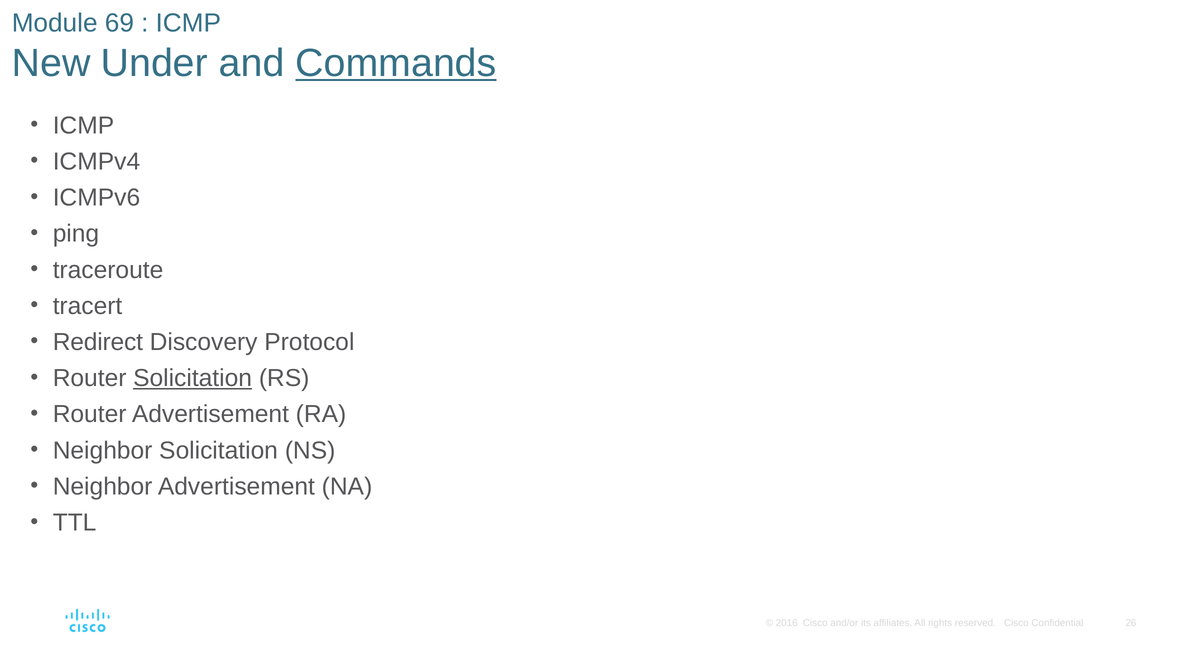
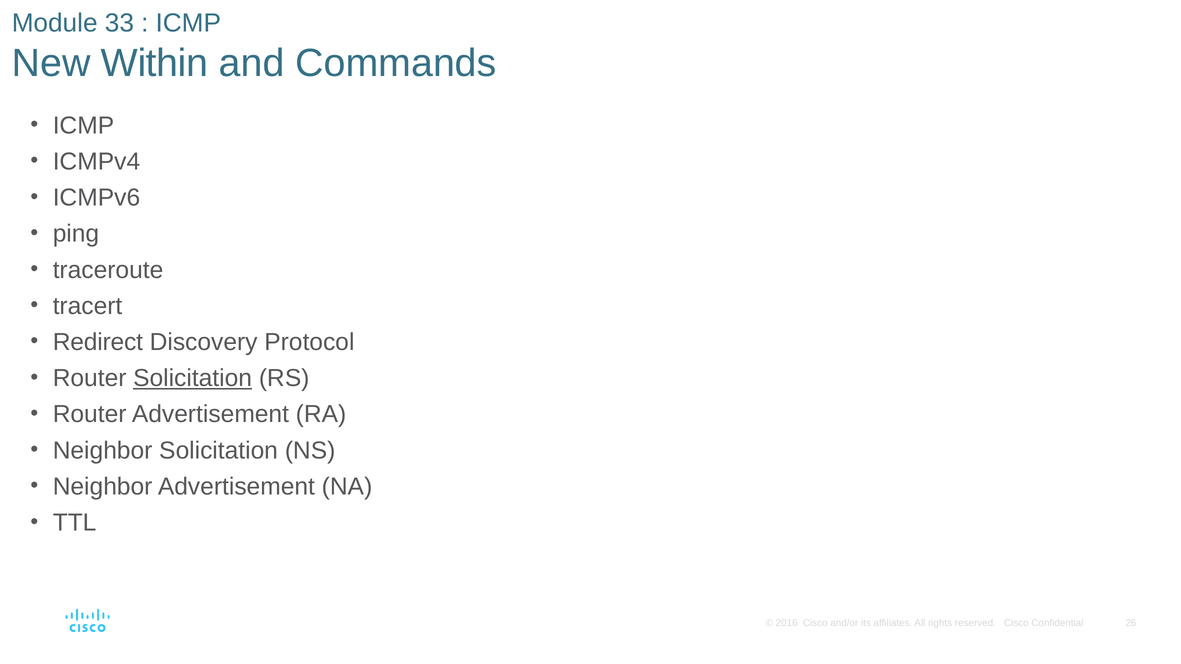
69: 69 -> 33 (119, 23)
Under: Under -> Within (154, 63)
Commands underline: present -> none (396, 63)
